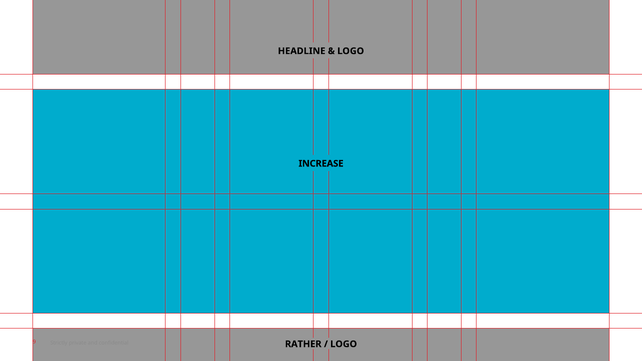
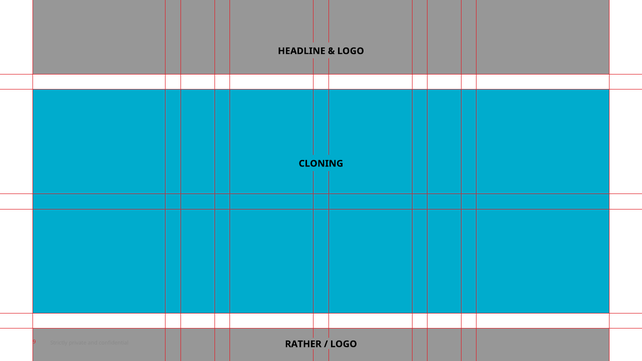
INCREASE: INCREASE -> CLONING (321, 164)
